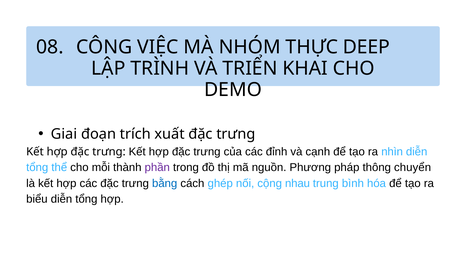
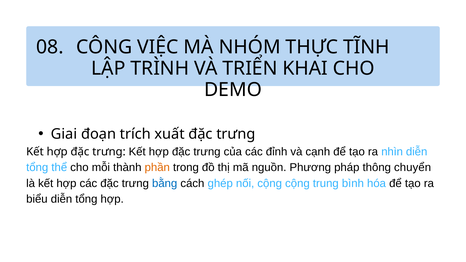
DEEP: DEEP -> TĨNH (366, 47)
phần colour: purple -> orange (157, 168)
cộng nhau: nhau -> cộng (297, 183)
